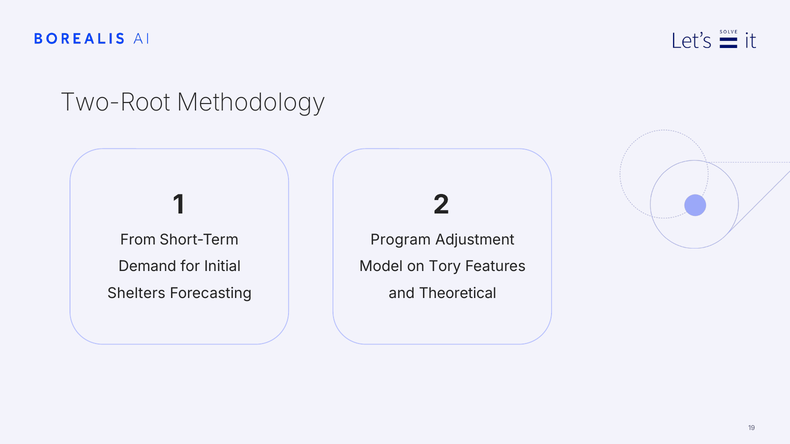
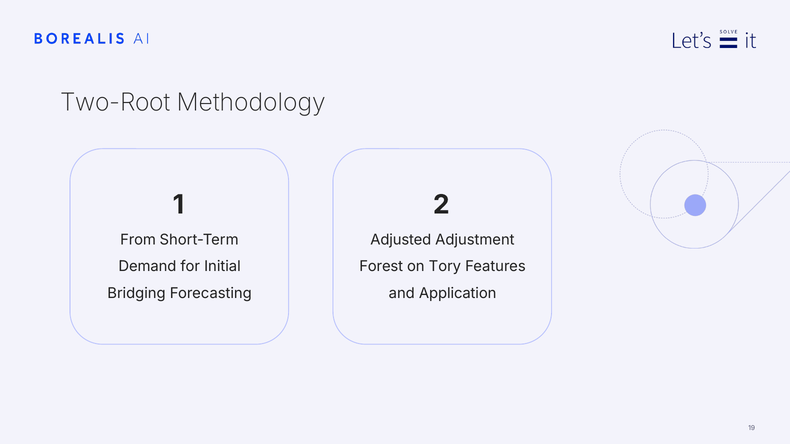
Program: Program -> Adjusted (401, 240)
Model: Model -> Forest (381, 267)
Shelters: Shelters -> Bridging (136, 293)
Theoretical: Theoretical -> Application (458, 293)
